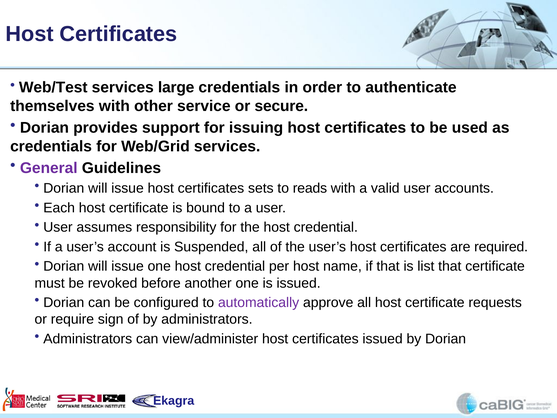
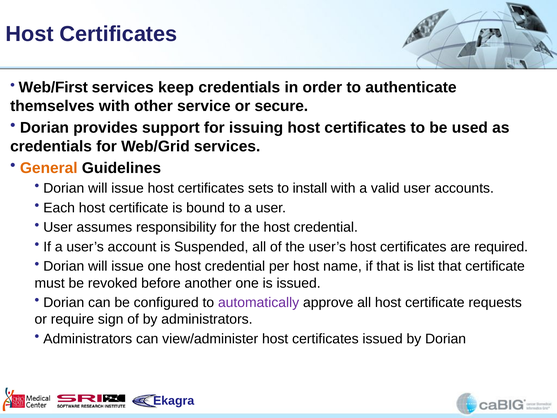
Web/Test: Web/Test -> Web/First (53, 87)
large: large -> keep (176, 87)
General colour: purple -> orange (49, 168)
reads: reads -> install (310, 188)
